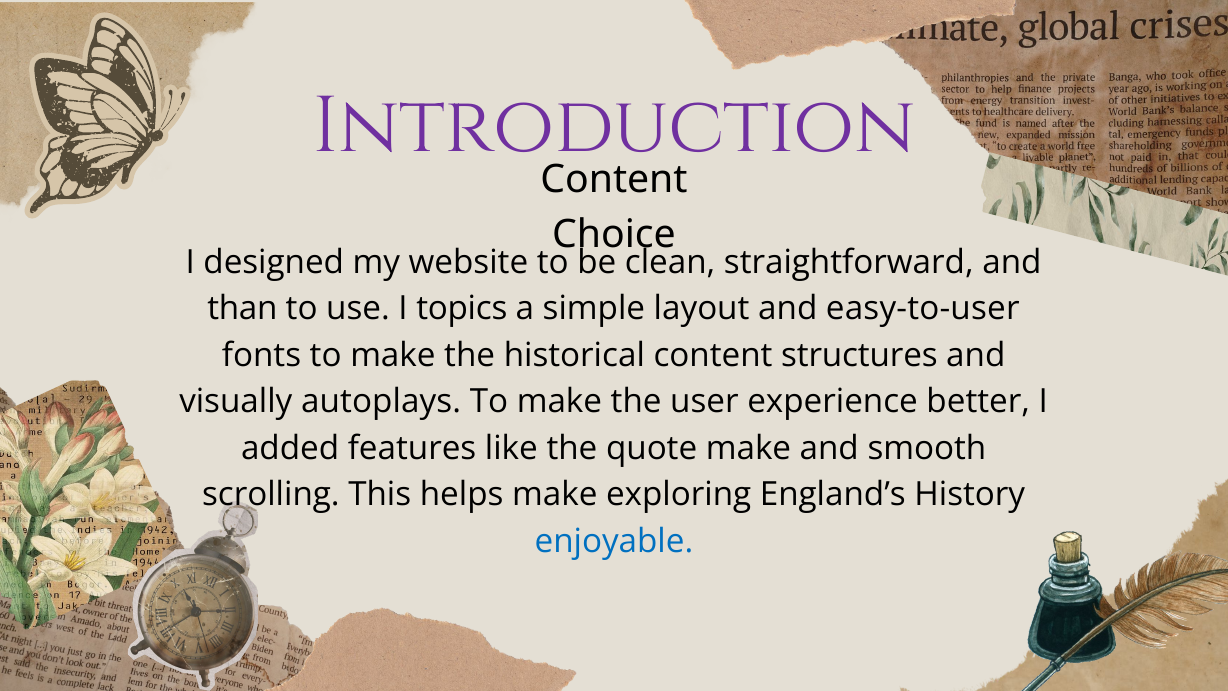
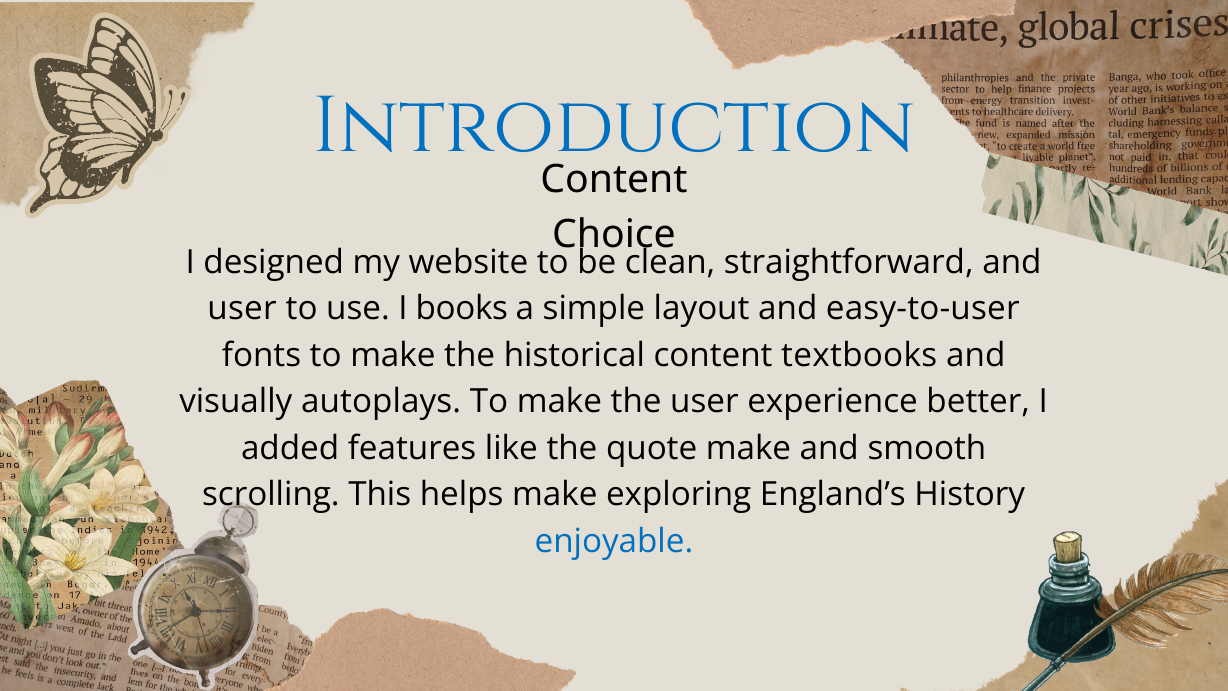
Introduction colour: purple -> blue (614, 126)
than: than -> user (242, 309)
topics: topics -> books (462, 309)
structures: structures -> textbooks (859, 355)
